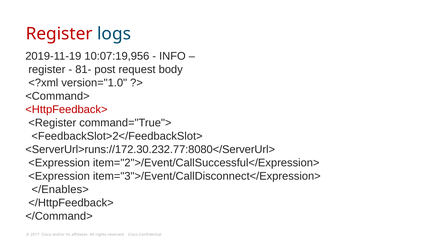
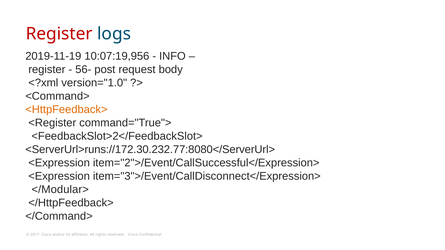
81-: 81- -> 56- (83, 69)
<HttpFeedback> colour: red -> orange (66, 109)
</Enables>: </Enables> -> </Modular> (60, 190)
